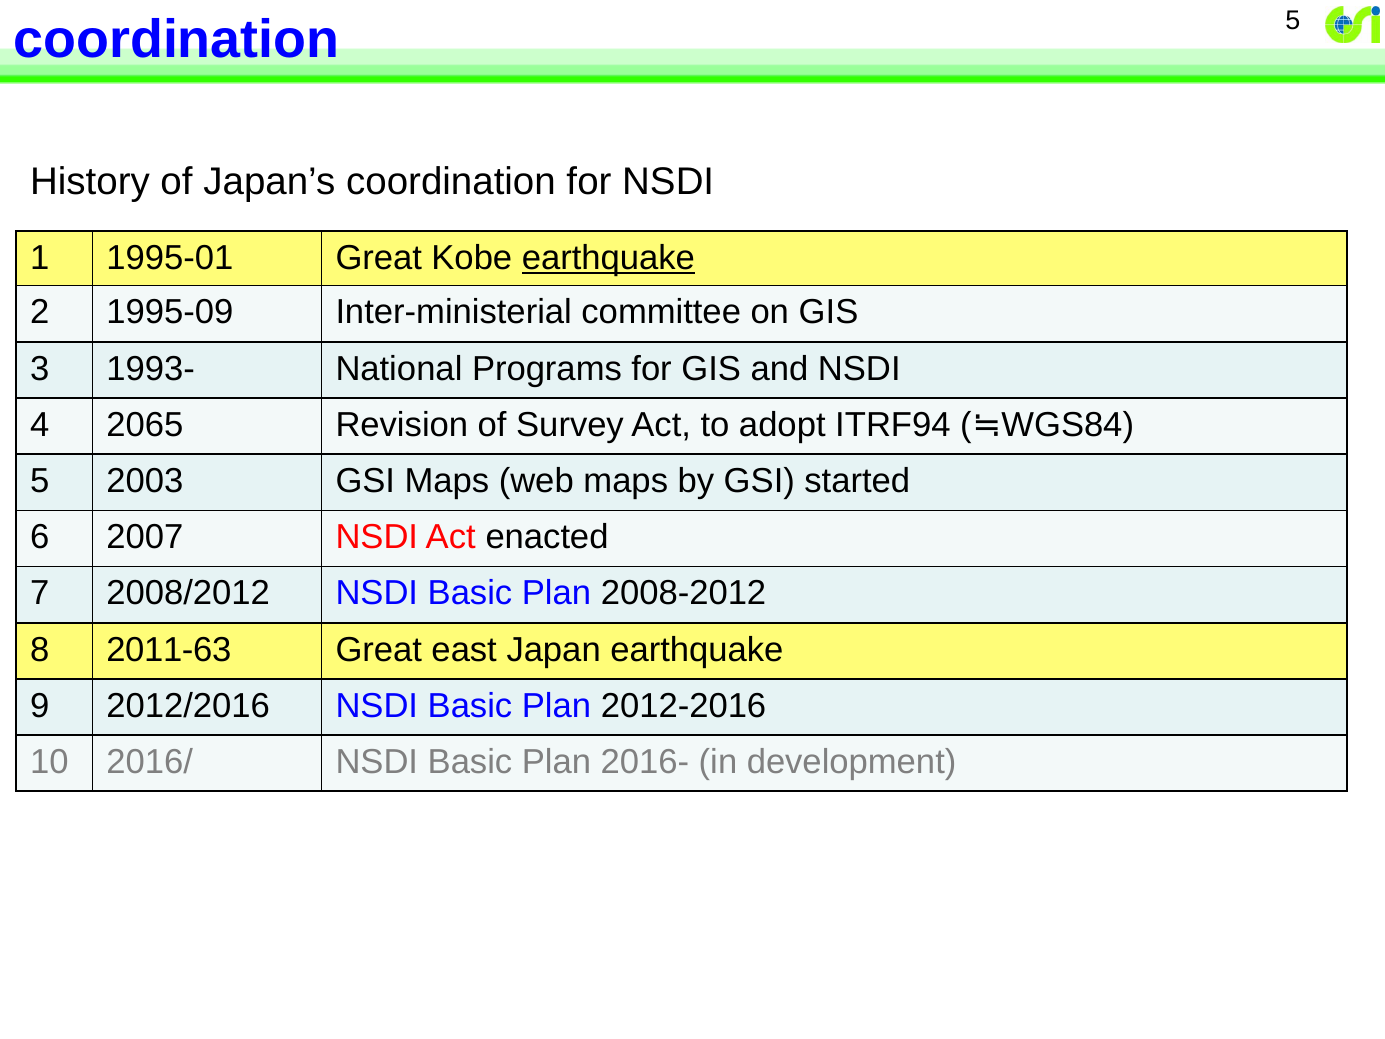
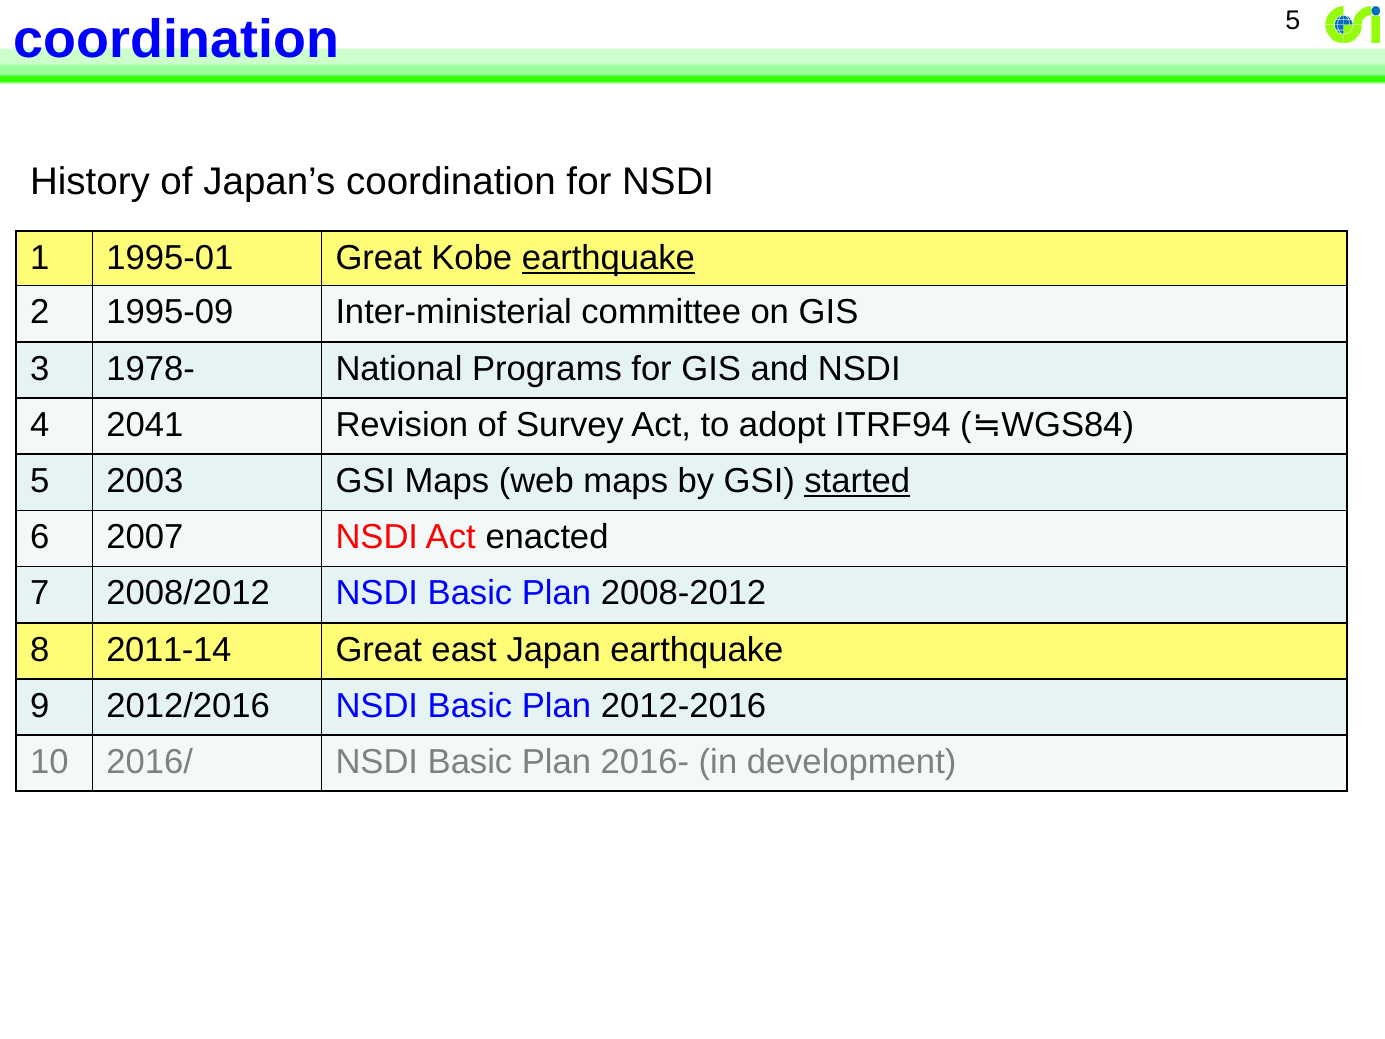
1993-: 1993- -> 1978- (151, 369)
2065: 2065 -> 2041 (145, 425)
started underline: none -> present (857, 481)
2011-63: 2011-63 -> 2011-14 (169, 649)
